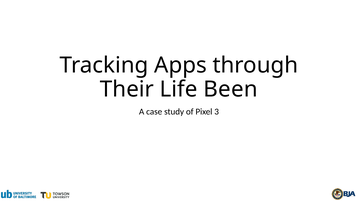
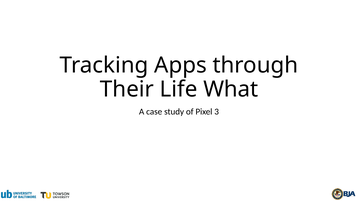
Been: Been -> What (231, 89)
